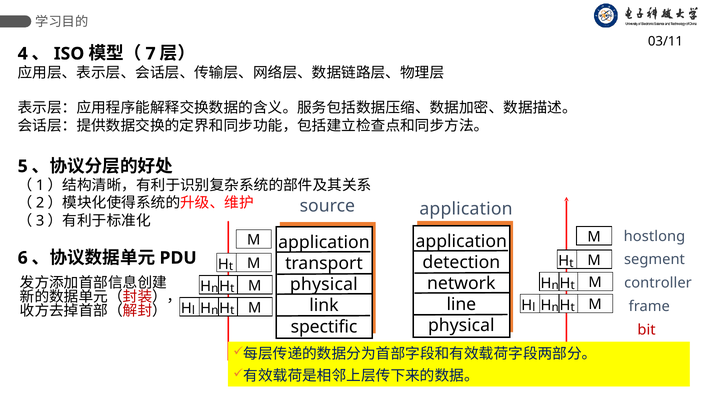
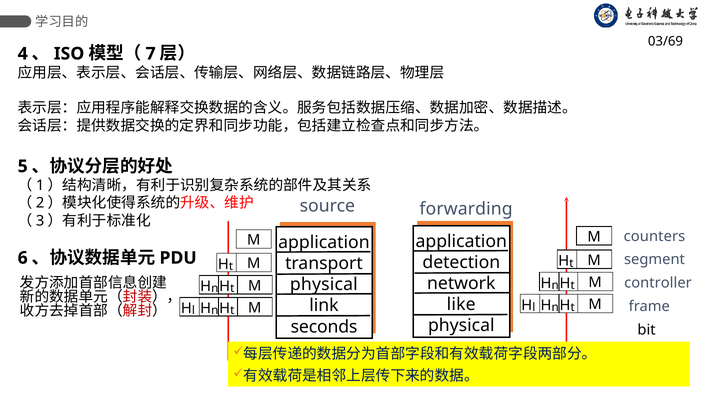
03/11: 03/11 -> 03/69 (665, 42)
source application: application -> forwarding (466, 209)
hostlong: hostlong -> counters (654, 237)
line: line -> like (461, 305)
spectific: spectific -> seconds (324, 327)
bit colour: red -> black (647, 330)
